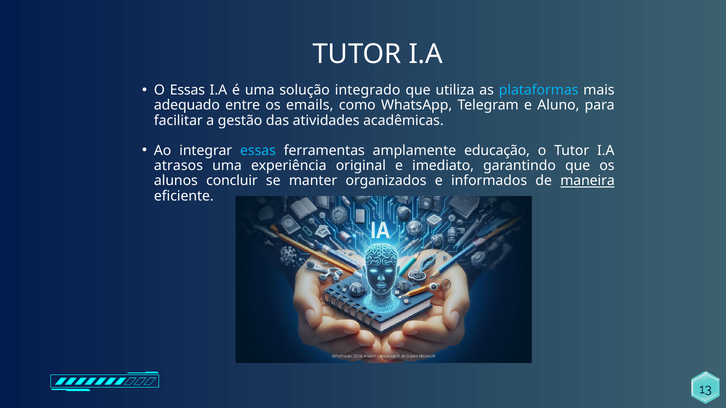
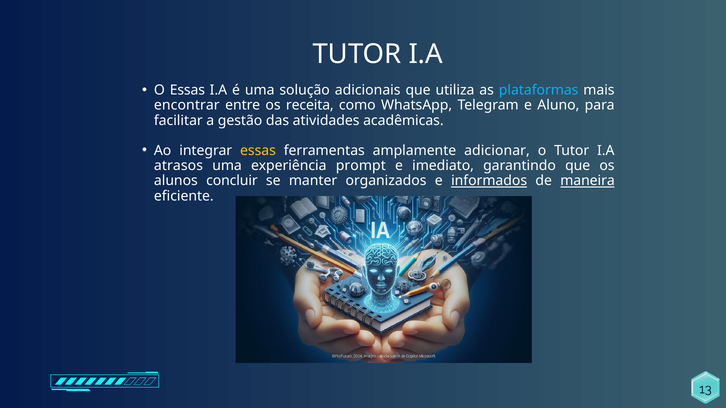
integrado: integrado -> adicionais (368, 90)
adequado: adequado -> encontrar (187, 105)
emails: emails -> receita (310, 105)
essas colour: light blue -> yellow (258, 151)
educação: educação -> adicionar (497, 151)
original: original -> prompt (361, 166)
informados underline: none -> present (489, 181)
